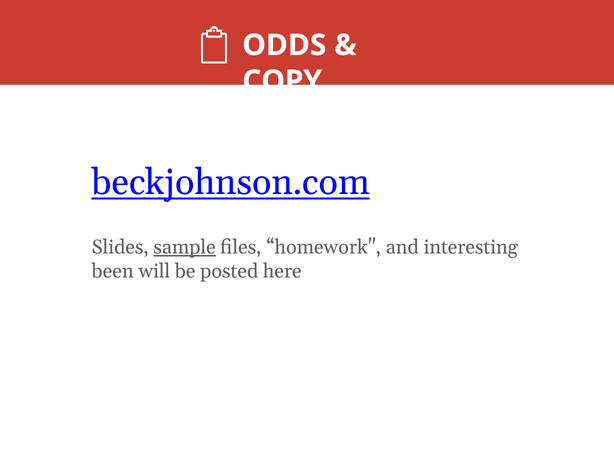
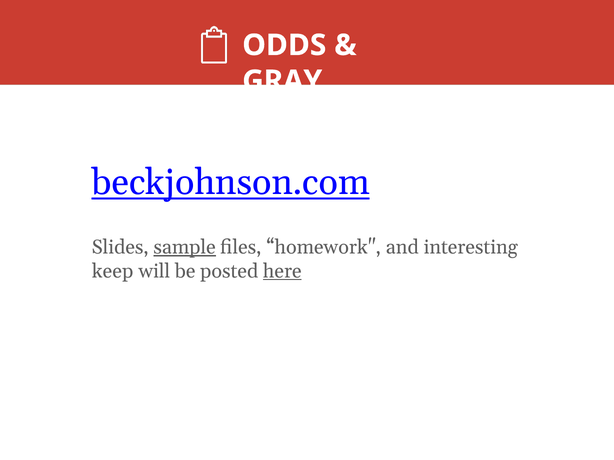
COPY: COPY -> GRAY (282, 81)
been: been -> keep (113, 271)
here underline: none -> present (282, 271)
